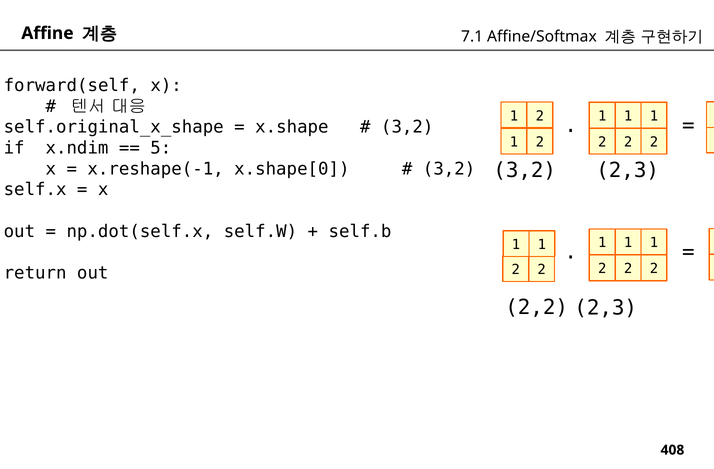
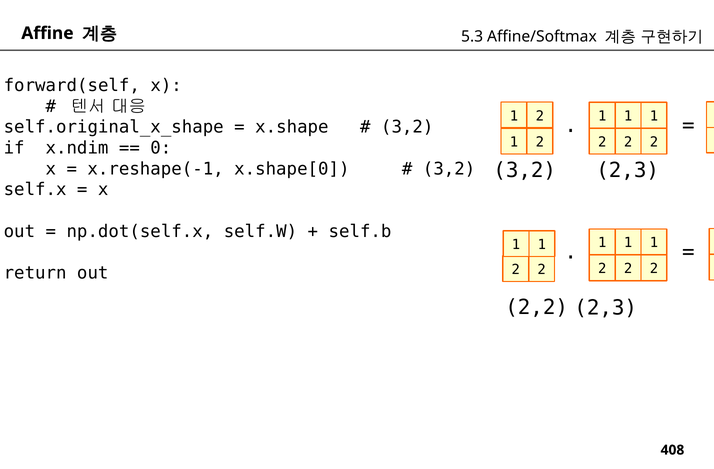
7.1: 7.1 -> 5.3 (472, 37)
5: 5 -> 0 (161, 148)
